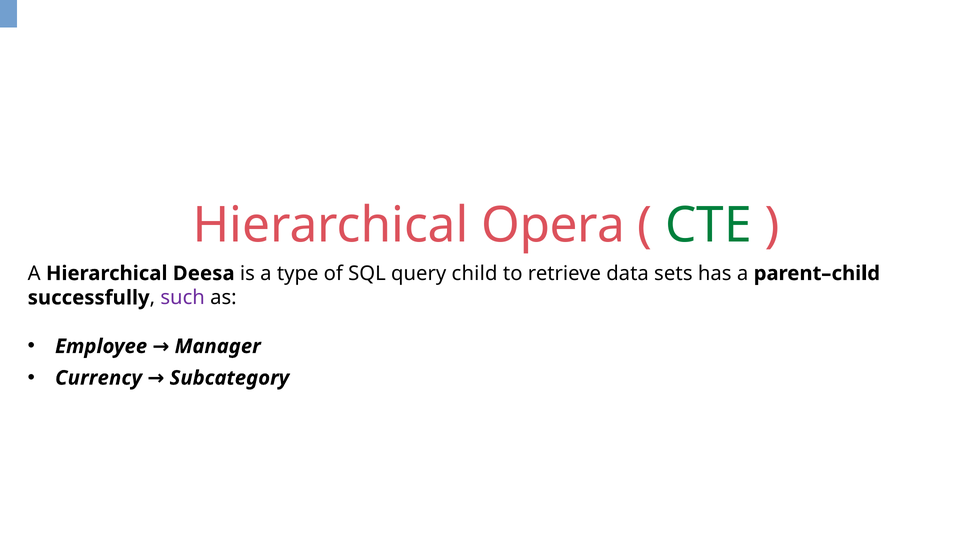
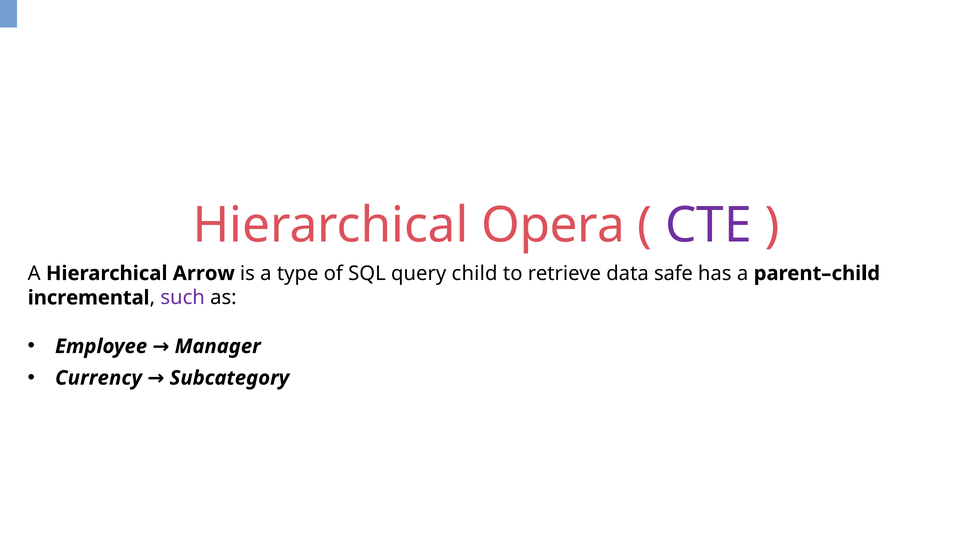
CTE colour: green -> purple (708, 225)
Deesa: Deesa -> Arrow (204, 273)
sets: sets -> safe (673, 273)
successfully: successfully -> incremental (89, 298)
